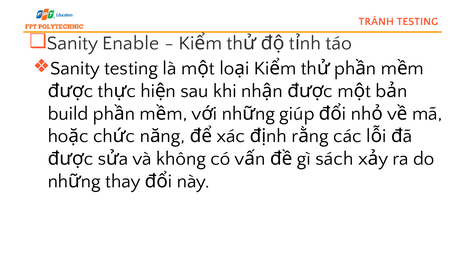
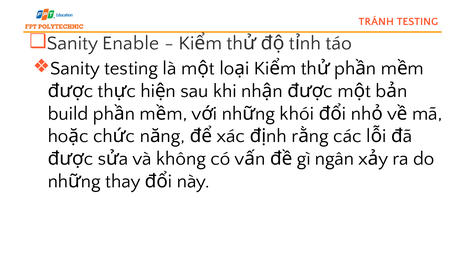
giúp: giúp -> khói (297, 114)
sách: sách -> ngân (335, 159)
